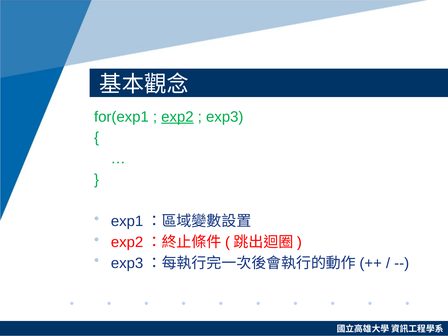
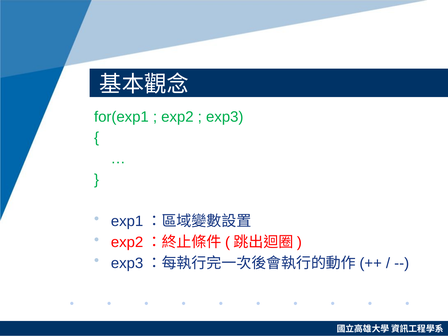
exp2 underline: present -> none (177, 117)
